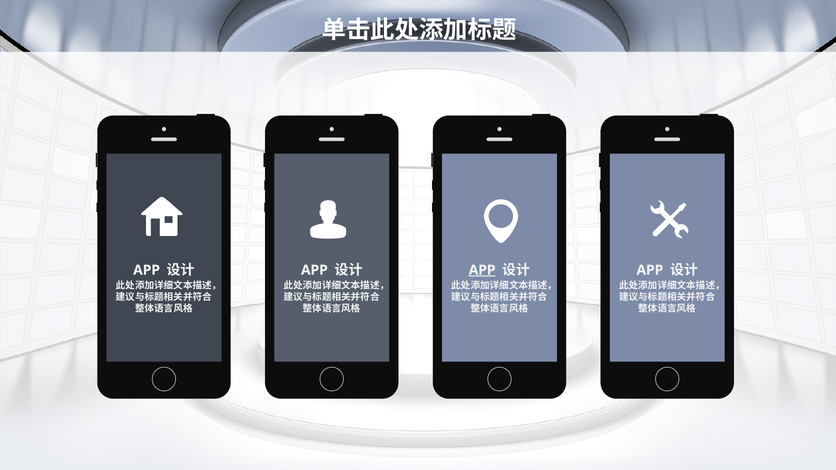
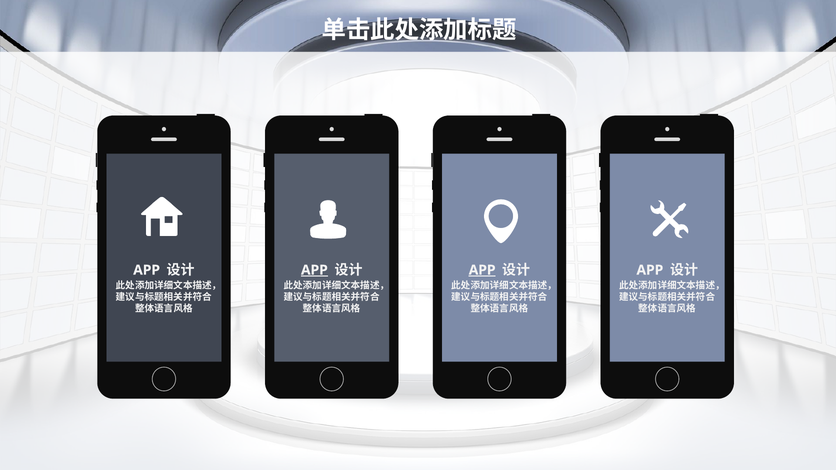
APP underline: none -> present (314, 270)
